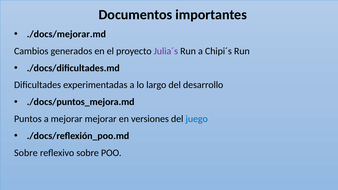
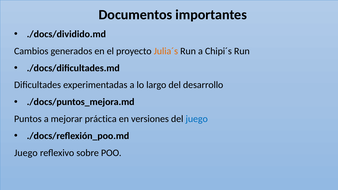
./docs/mejorar.md: ./docs/mejorar.md -> ./docs/dividido.md (66, 34)
Julia´s colour: purple -> orange (166, 51)
mejorar mejorar: mejorar -> práctica (101, 119)
Sobre: Sobre -> Juego (26, 153)
